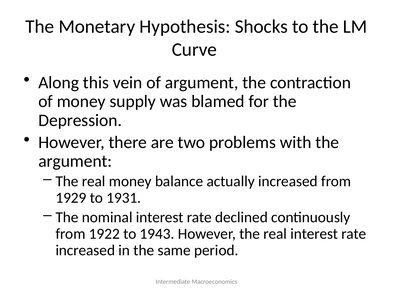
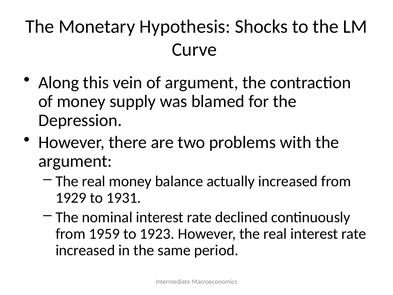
1922: 1922 -> 1959 (104, 234)
1943: 1943 -> 1923 (157, 234)
